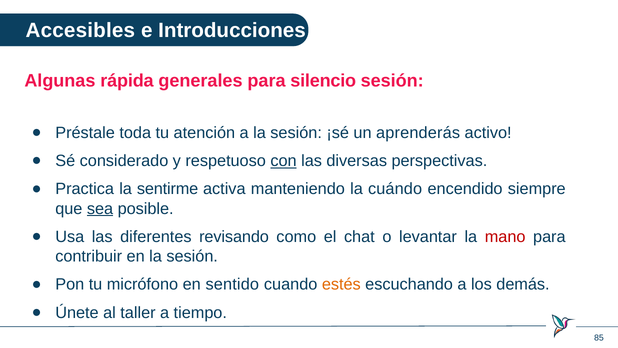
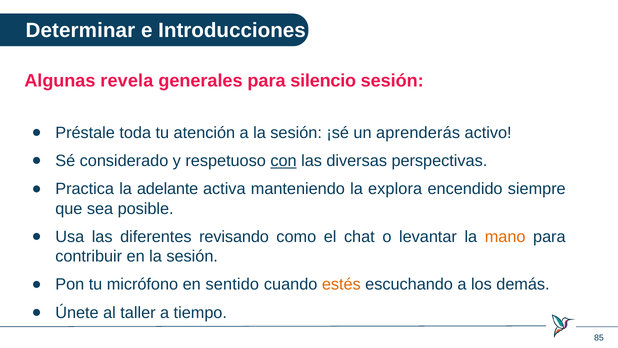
Accesibles: Accesibles -> Determinar (80, 30)
rápida: rápida -> revela (127, 81)
sentirme: sentirme -> adelante (168, 189)
cuándo: cuándo -> explora (395, 189)
sea underline: present -> none (100, 208)
mano colour: red -> orange (505, 237)
